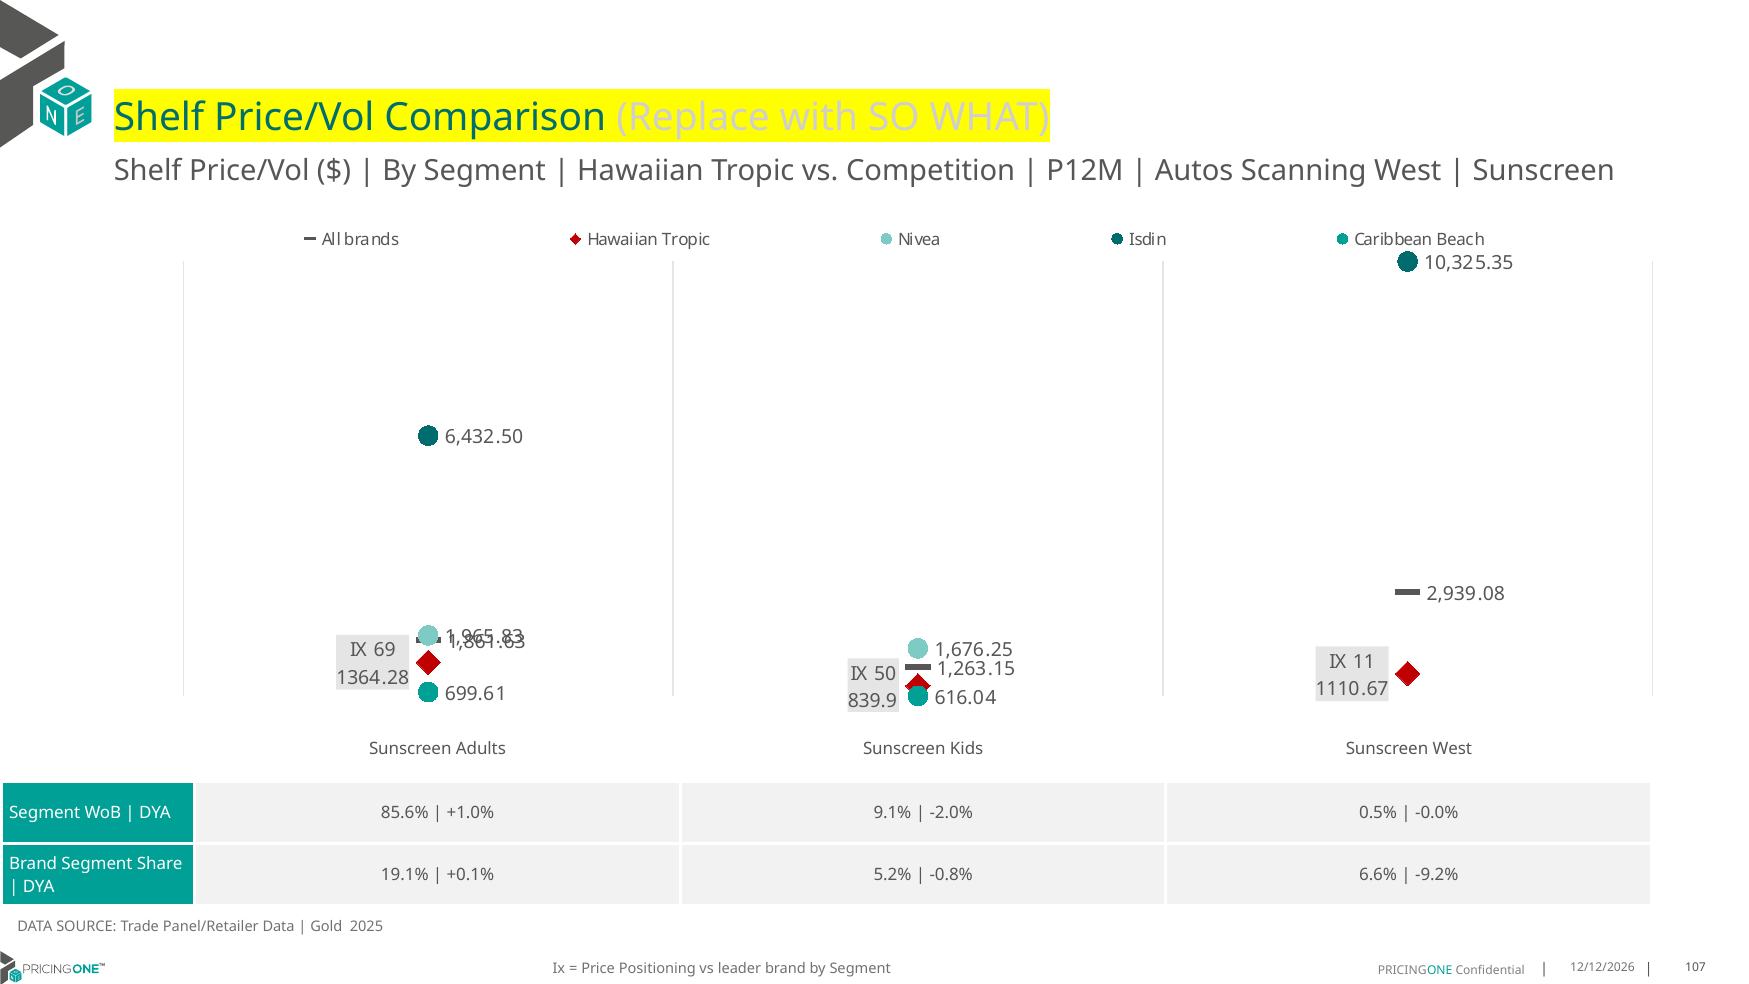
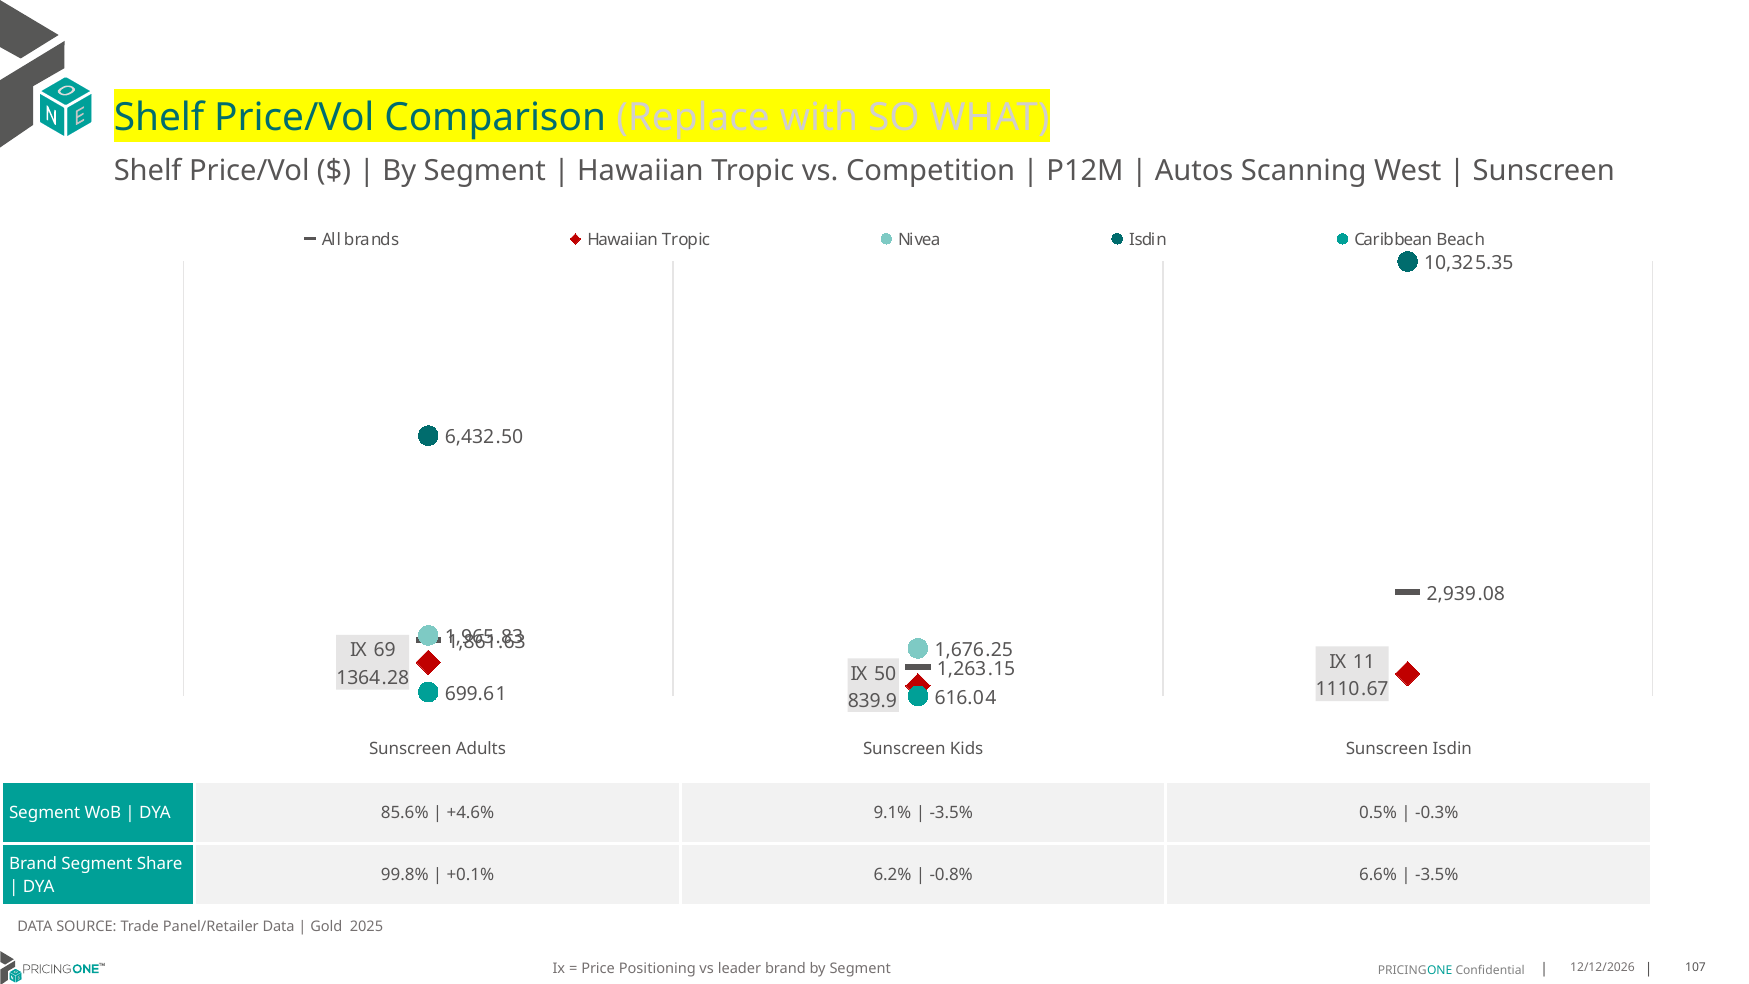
Sunscreen West: West -> Isdin (1452, 749)
+1.0%: +1.0% -> +4.6% (470, 813)
-2.0%: -2.0% -> -3.5% (951, 813)
-0.0%: -0.0% -> -0.3% (1437, 813)
19.1%: 19.1% -> 99.8% (405, 875)
5.2%: 5.2% -> 6.2% (893, 875)
-9.2%: -9.2% -> -3.5% (1437, 875)
